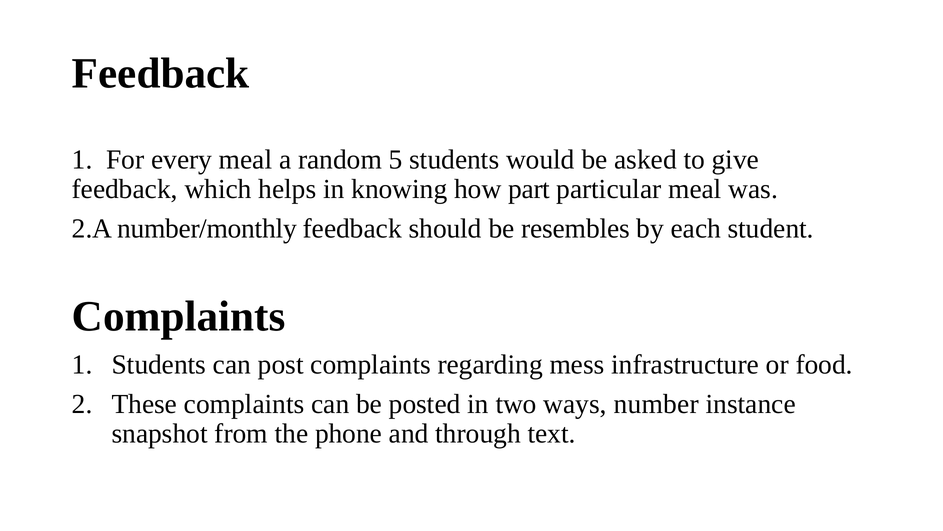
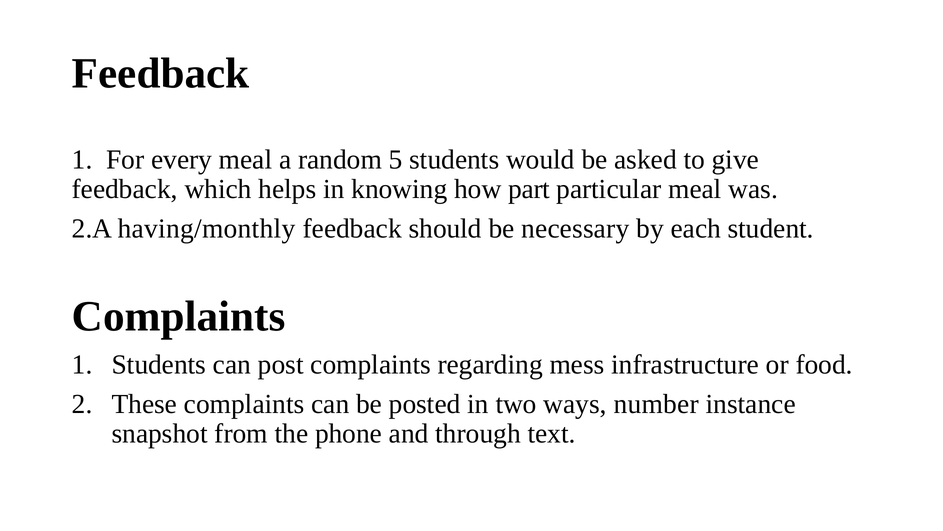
number/monthly: number/monthly -> having/monthly (207, 229)
resembles: resembles -> necessary (575, 229)
